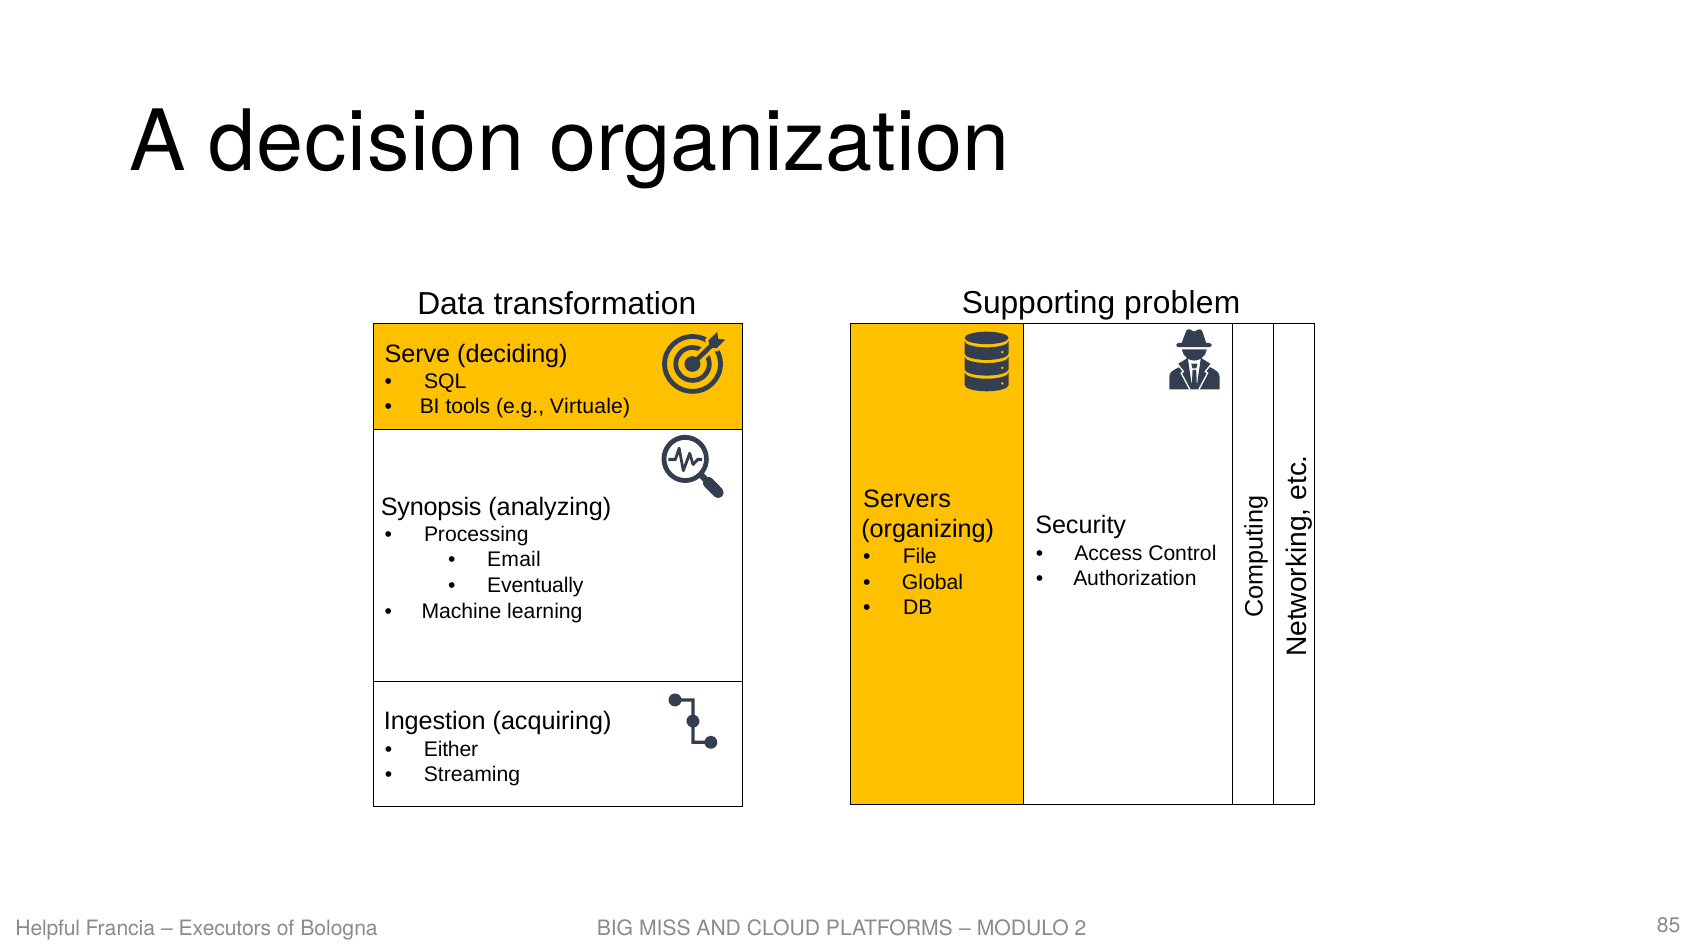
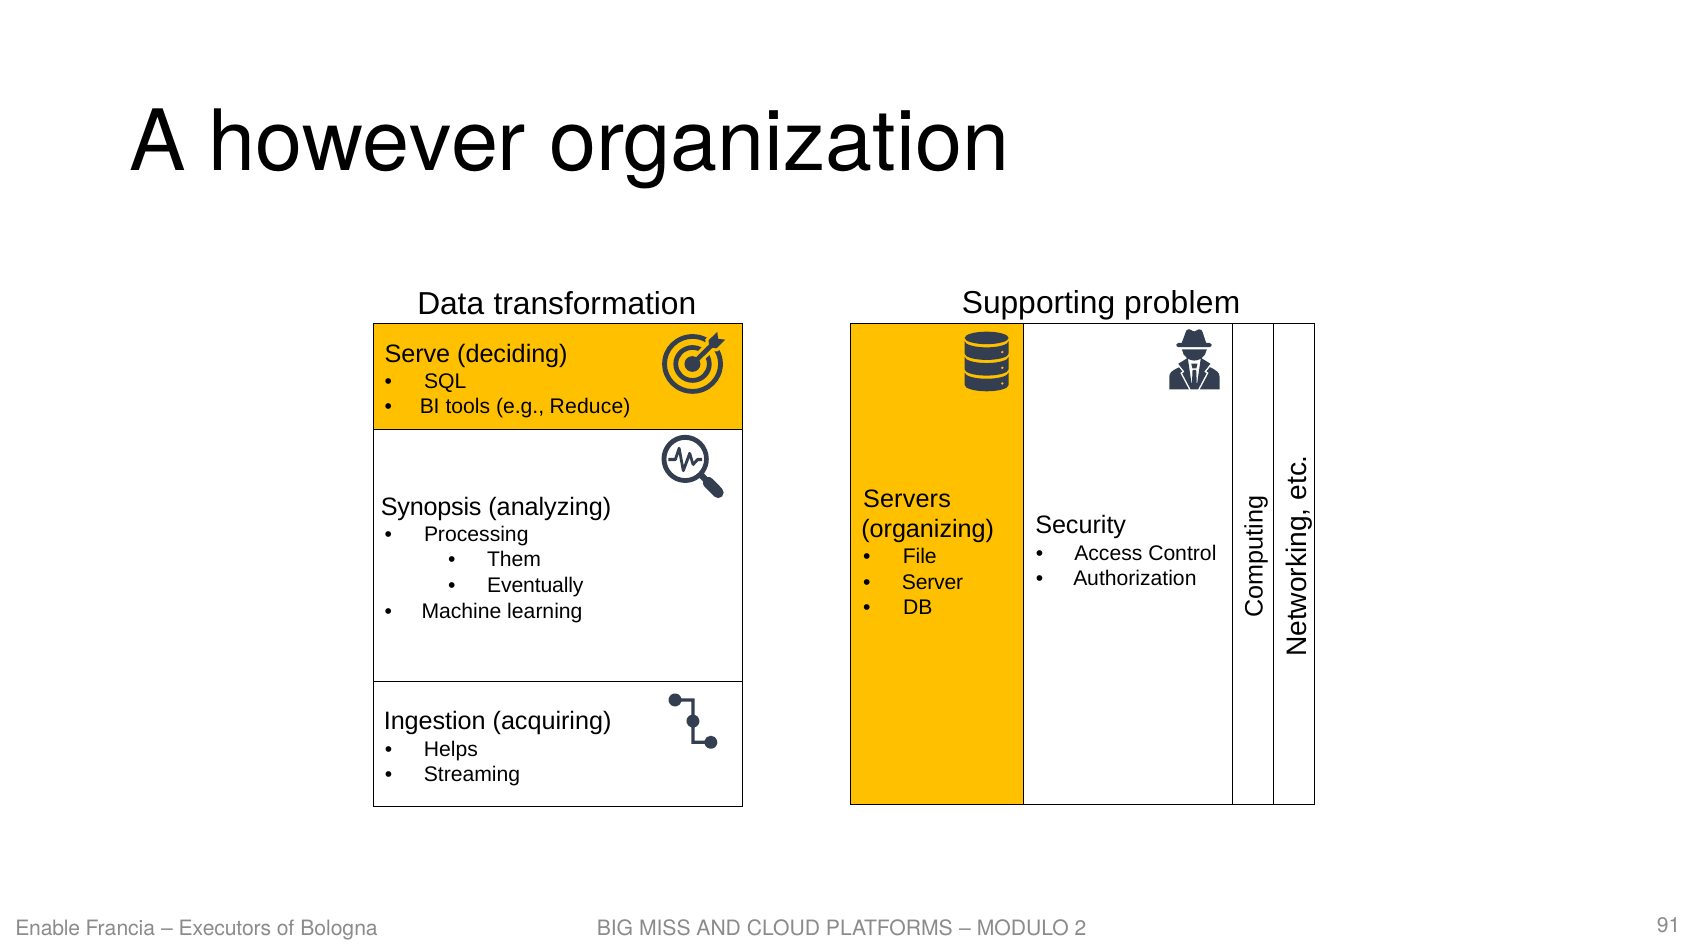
decision: decision -> however (368, 142)
Virtuale: Virtuale -> Reduce (590, 407)
Email: Email -> Them (514, 560)
Global: Global -> Server (933, 583)
Either: Either -> Helps (451, 749)
Helpful: Helpful -> Enable (48, 928)
85: 85 -> 91 (1669, 926)
